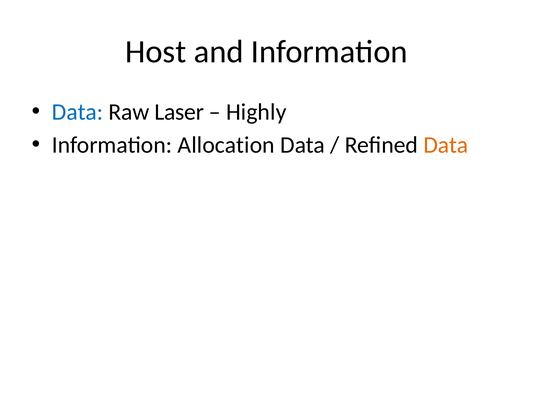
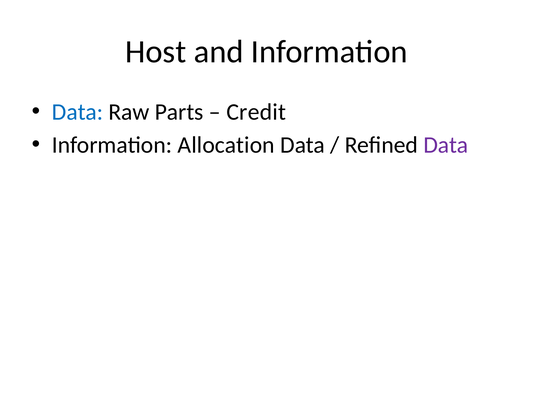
Laser: Laser -> Parts (179, 112)
Highly: Highly -> Credit (256, 112)
Data colour: orange -> purple (446, 145)
